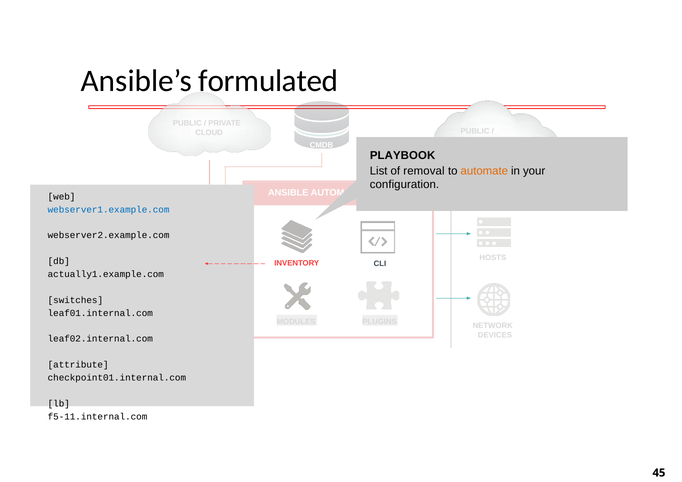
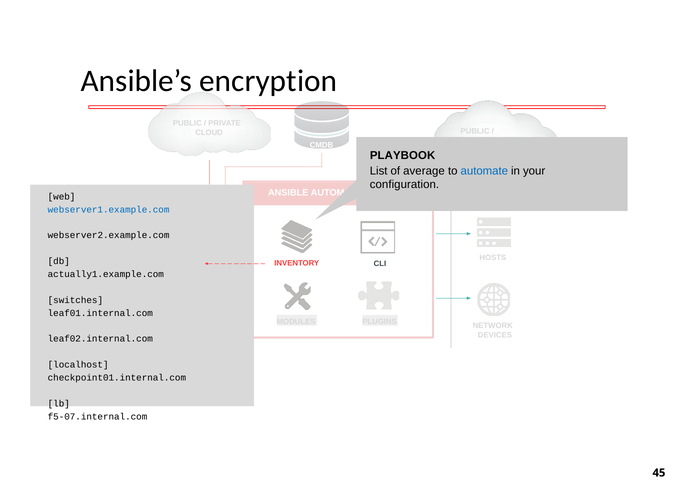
formulated: formulated -> encryption (268, 81)
removal: removal -> average (424, 171)
automate colour: orange -> blue (484, 171)
attribute: attribute -> localhost (78, 365)
f5-11.internal.com: f5-11.internal.com -> f5-07.internal.com (97, 417)
